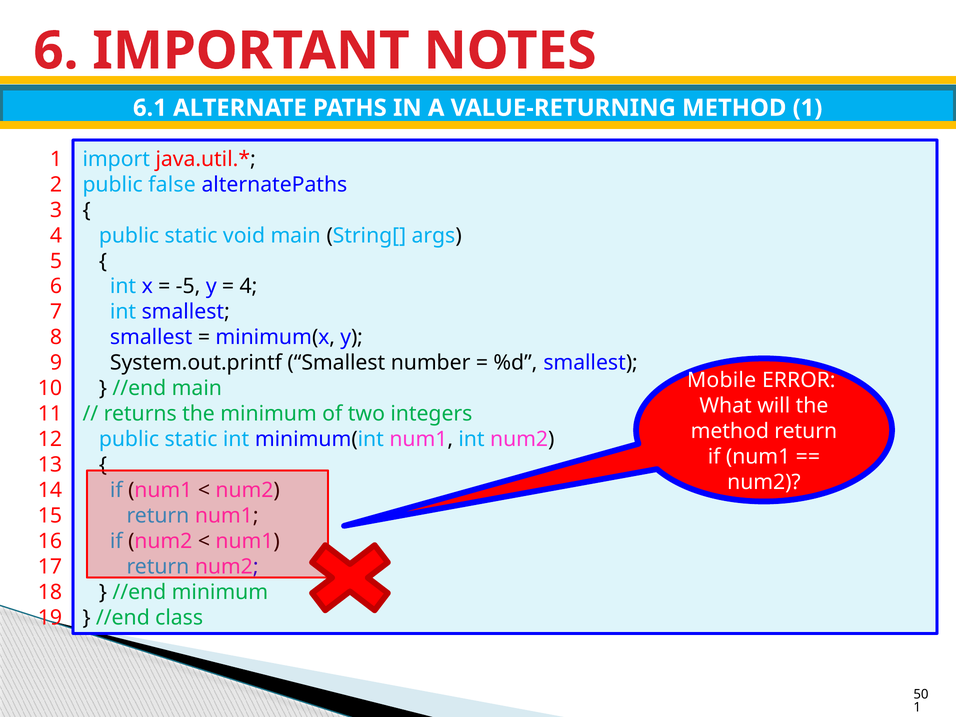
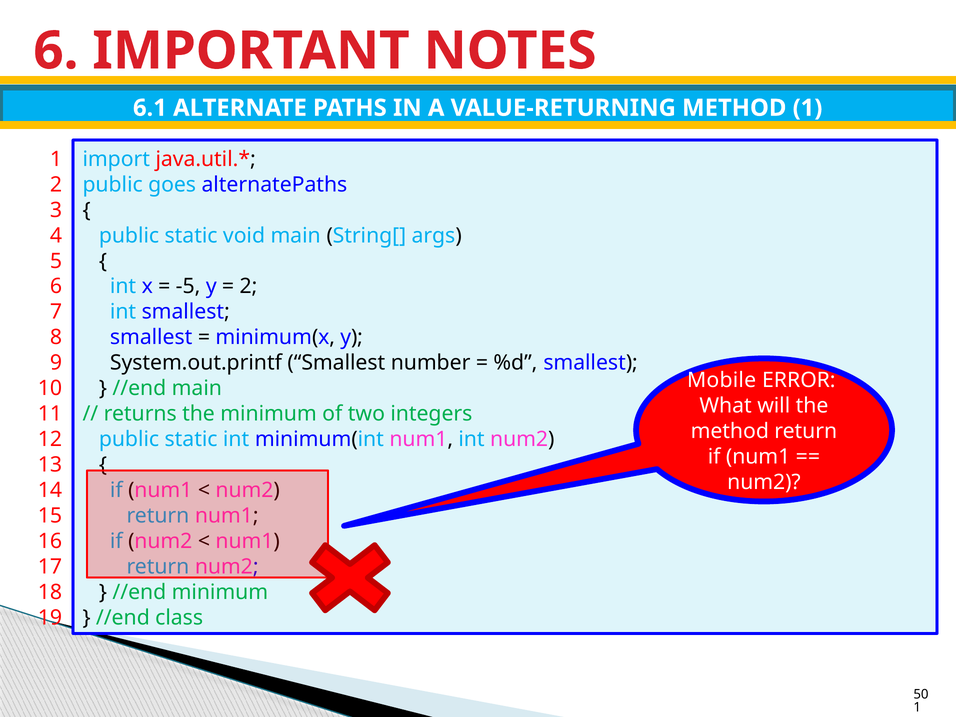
false: false -> goes (172, 185)
4: 4 -> 2 (249, 286)
